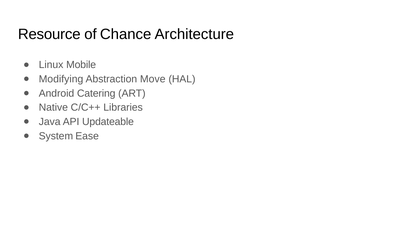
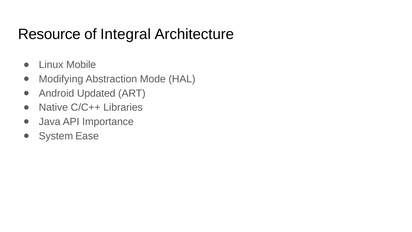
Chance: Chance -> Integral (126, 34)
Move: Move -> Mode (153, 79)
Catering: Catering -> Updated (96, 93)
Updateable: Updateable -> Importance (108, 122)
